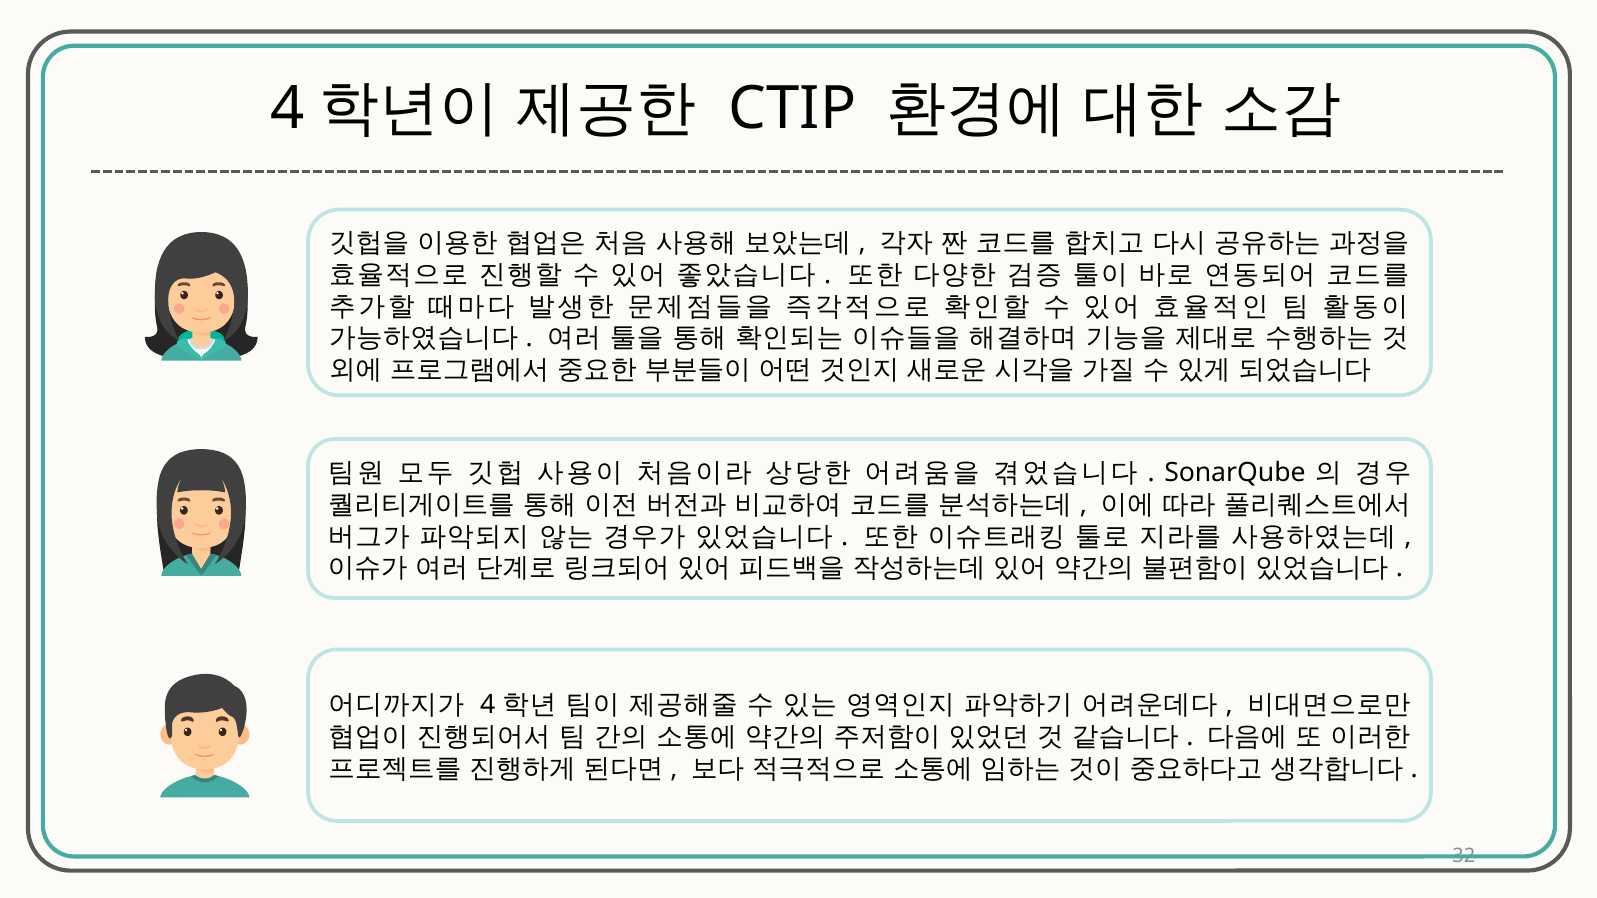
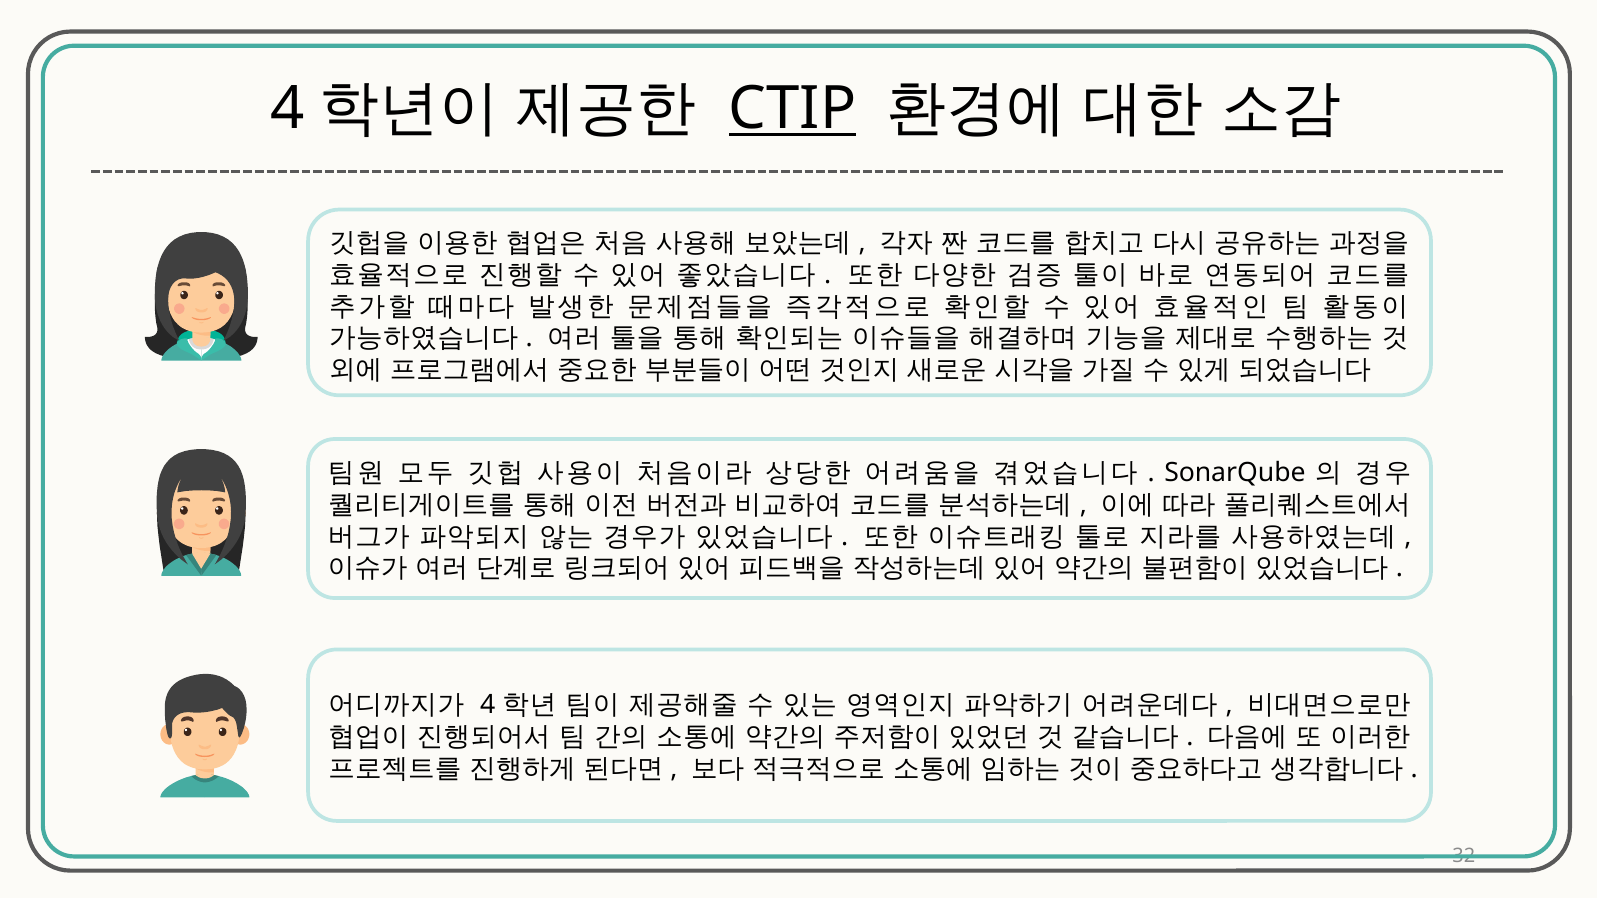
CTIP underline: none -> present (793, 109)
